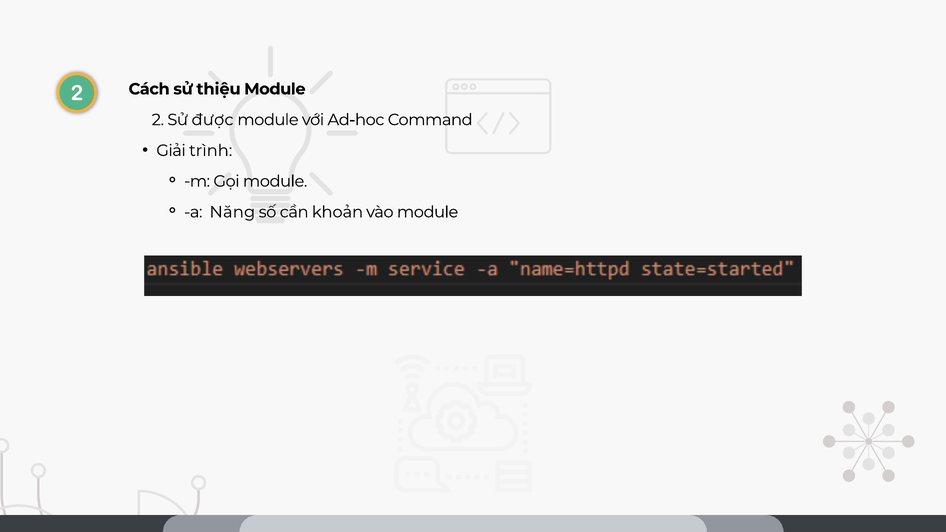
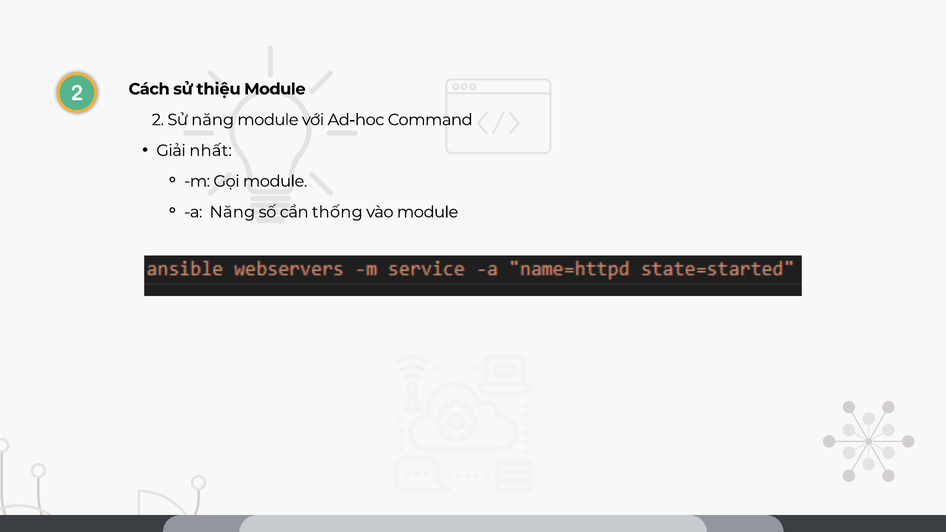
Sử được: được -> năng (213, 120)
trình: trình -> nhất (211, 151)
khoản: khoản -> thống (337, 212)
